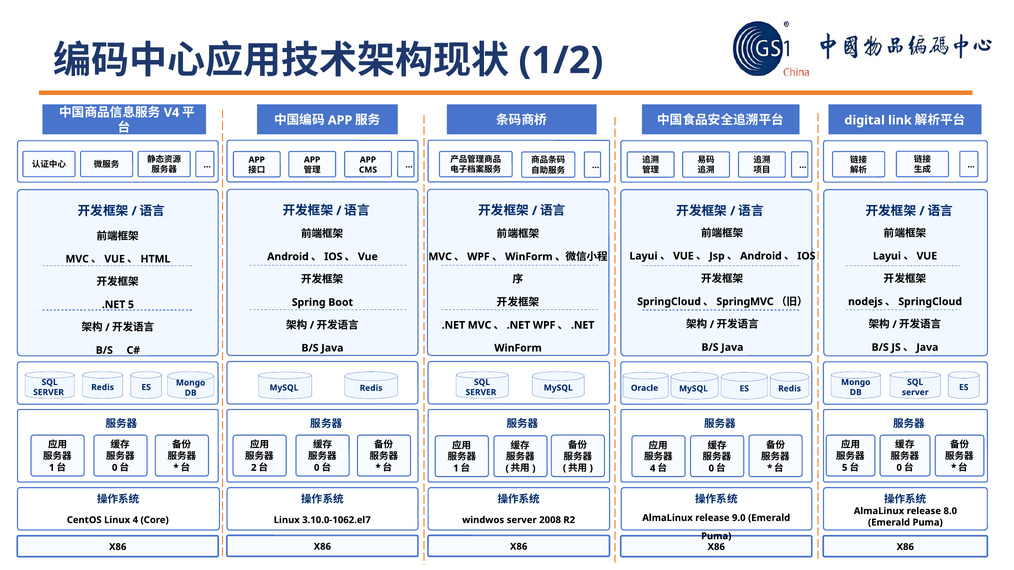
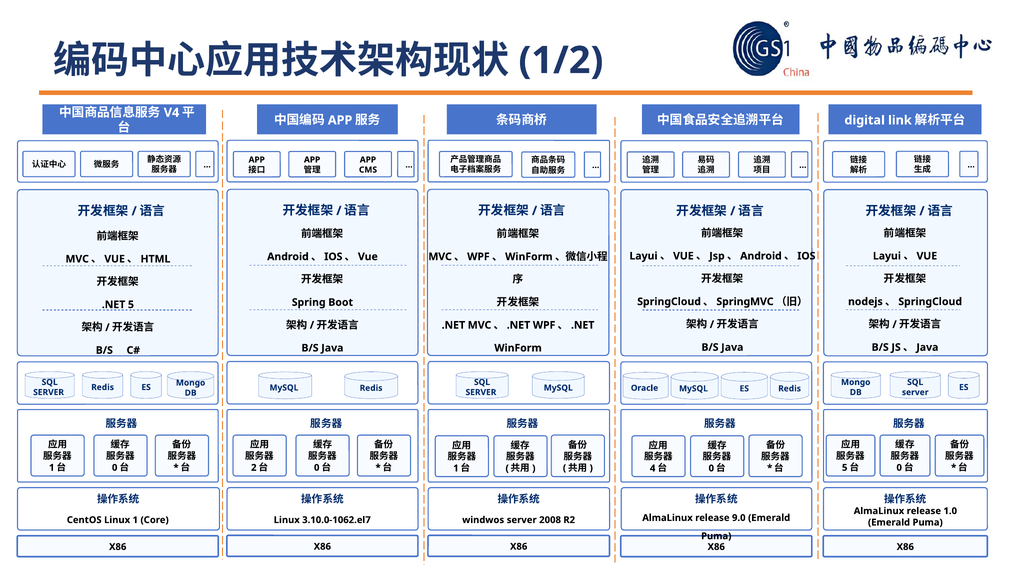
8.0: 8.0 -> 1.0 (950, 511)
4: 4 -> 1 (135, 520)
